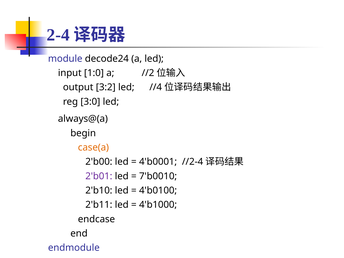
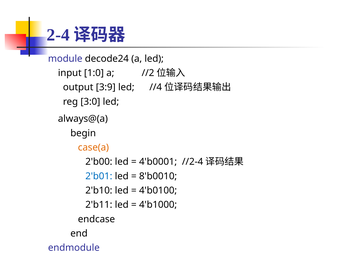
3:2: 3:2 -> 3:9 (106, 87)
2'b01 colour: purple -> blue (99, 176)
7'b0010: 7'b0010 -> 8'b0010 (158, 176)
